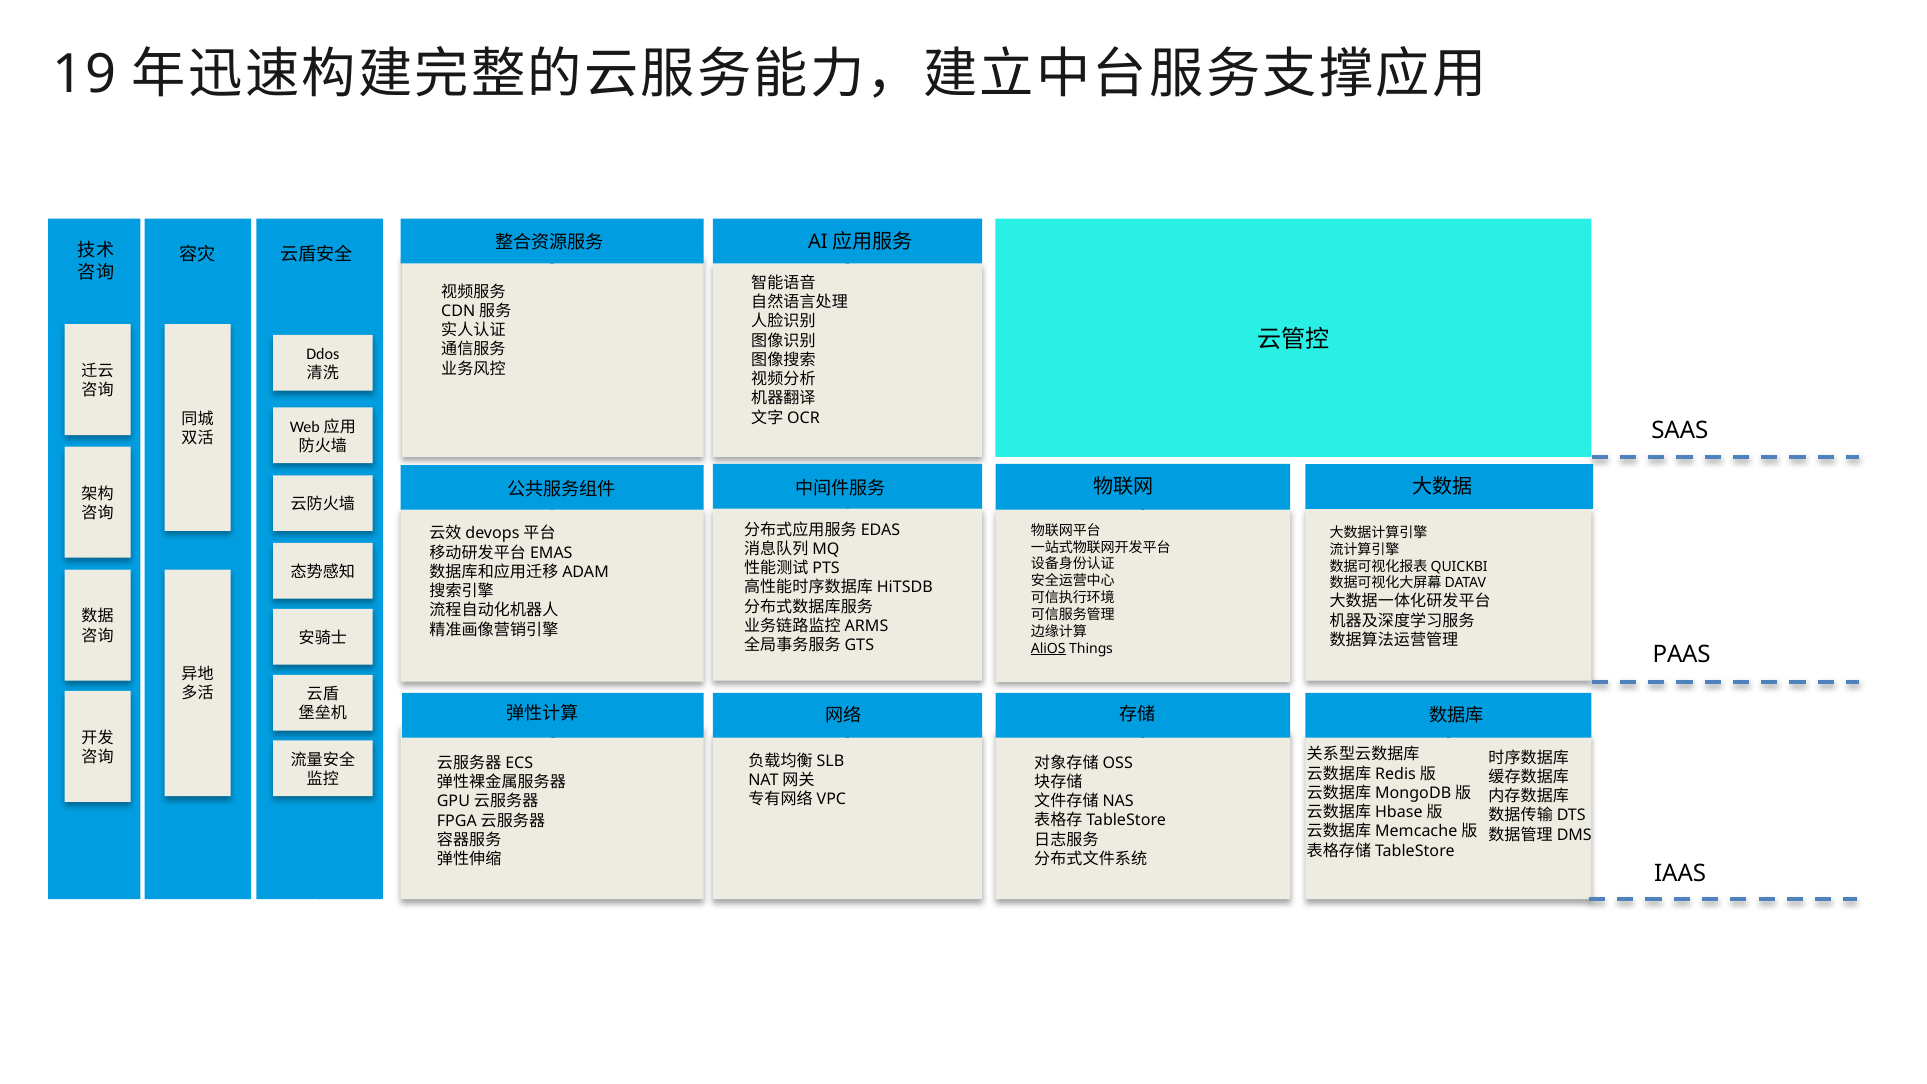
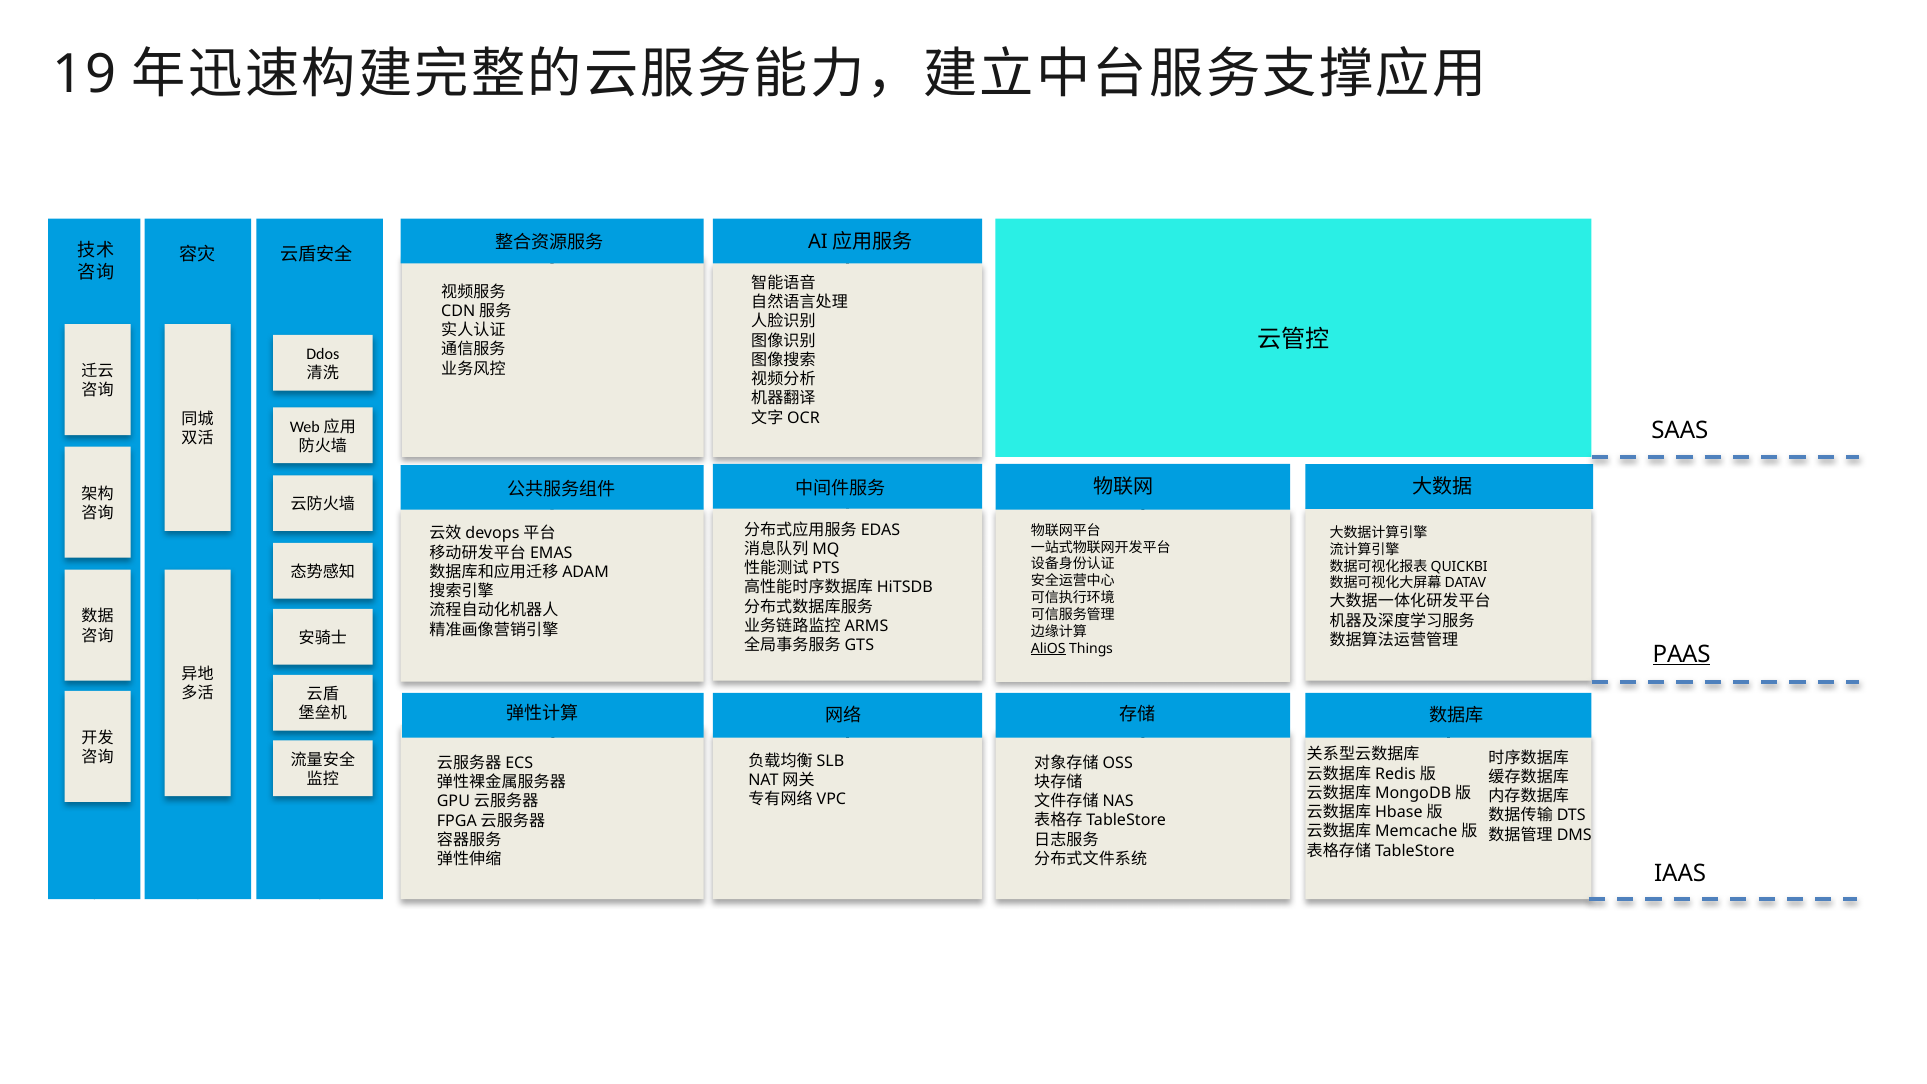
PAAS underline: none -> present (1682, 654)
